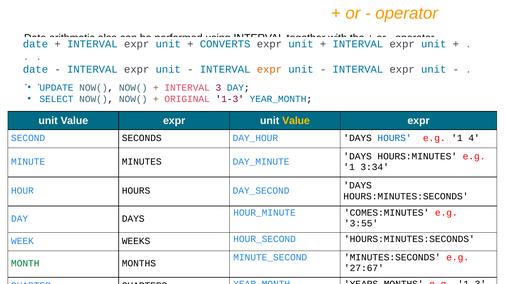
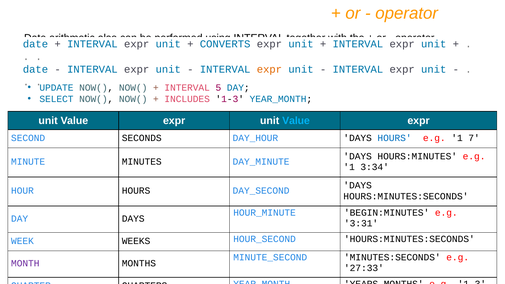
3: 3 -> 5 (218, 88)
ORIGINAL: ORIGINAL -> INCLUDES (187, 99)
Value colour: yellow -> light blue (296, 121)
4: 4 -> 7 (474, 138)
COMES:MINUTES: COMES:MINUTES -> BEGIN:MINUTES (387, 213)
3:55: 3:55 -> 3:31 (361, 223)
MONTH colour: green -> purple (25, 264)
27:67: 27:67 -> 27:33 (364, 268)
